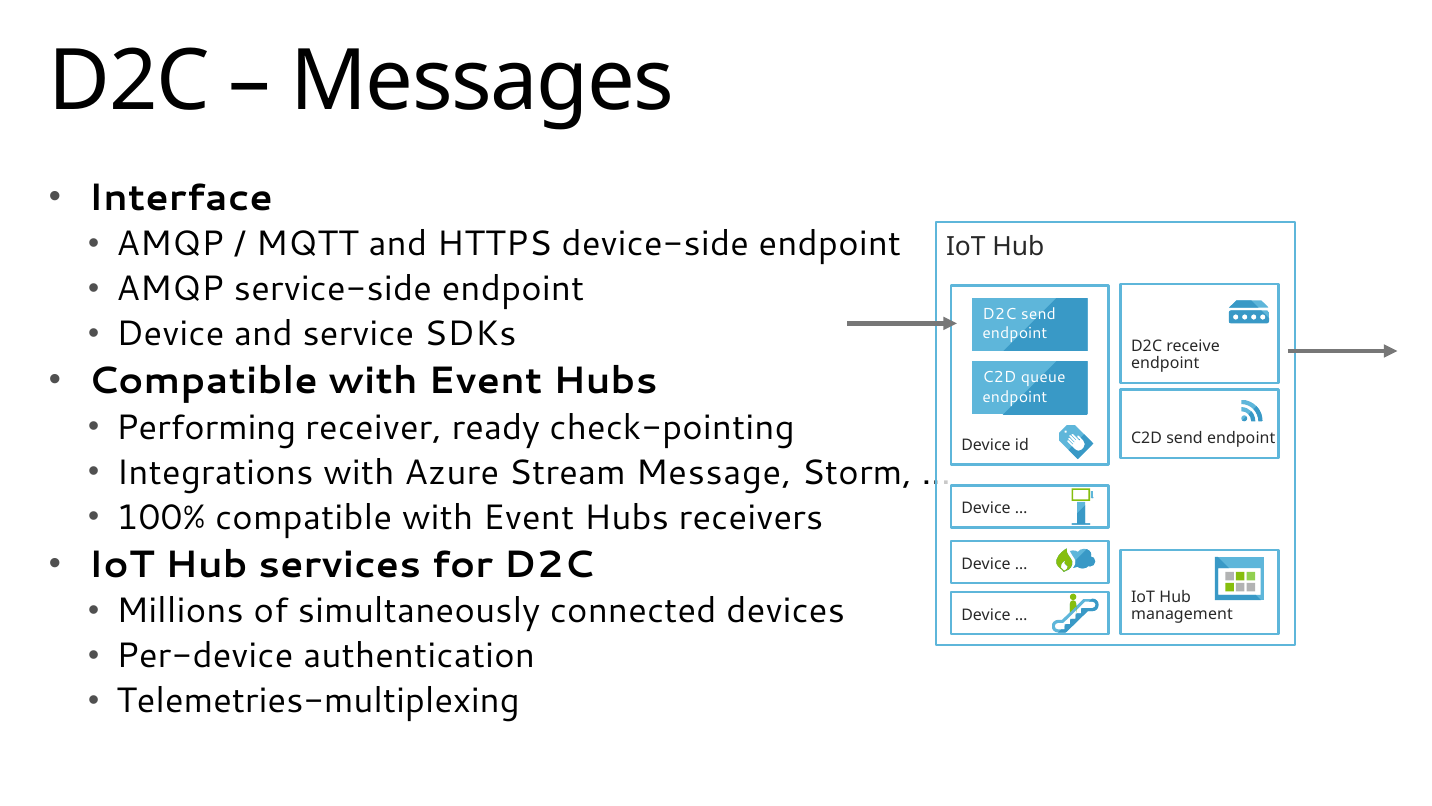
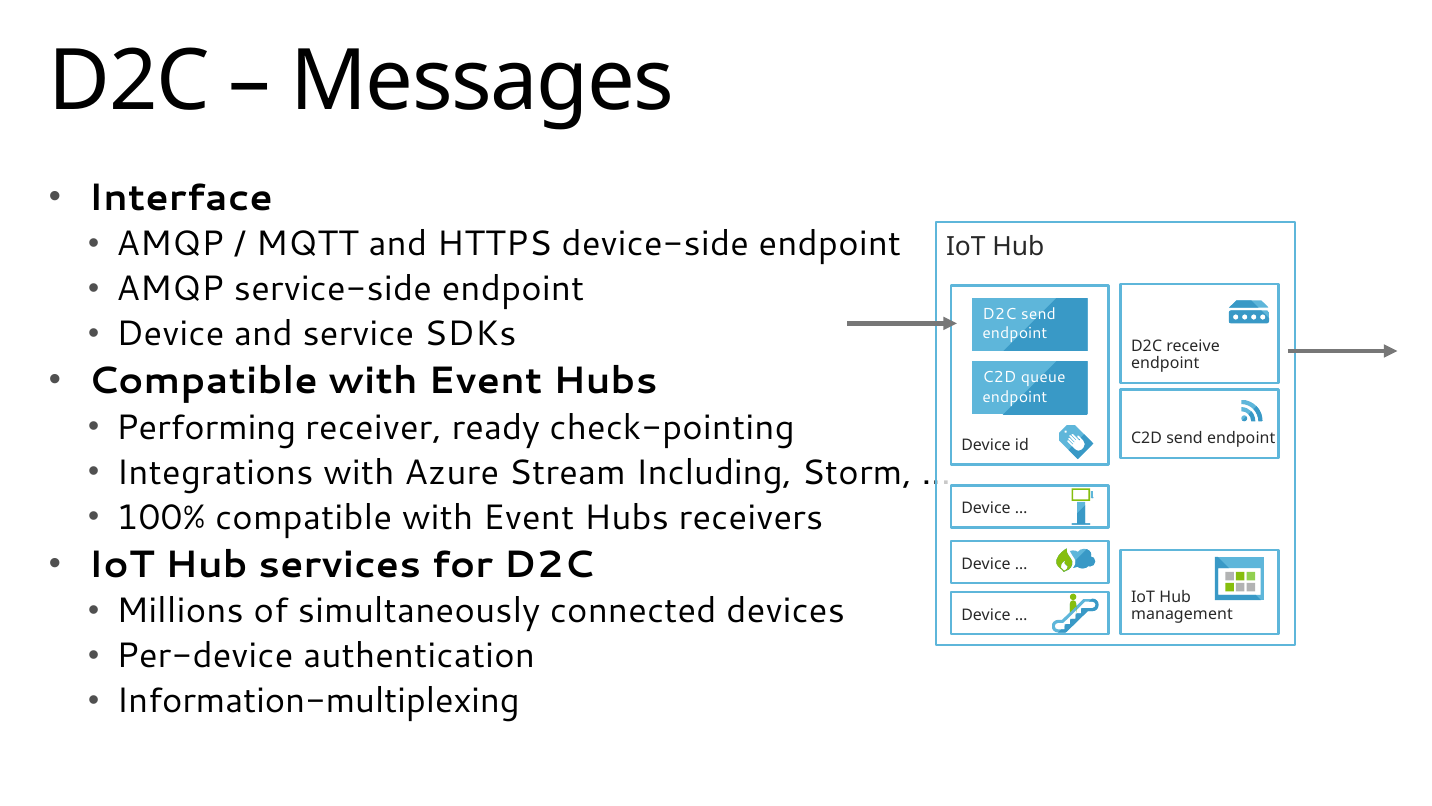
Message: Message -> Including (714, 472)
Telemetries-multiplexing: Telemetries-multiplexing -> Information-multiplexing (318, 701)
